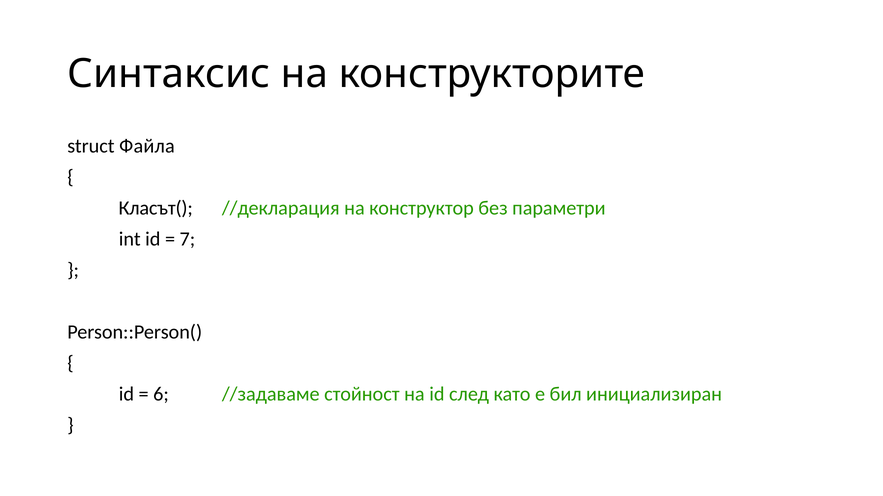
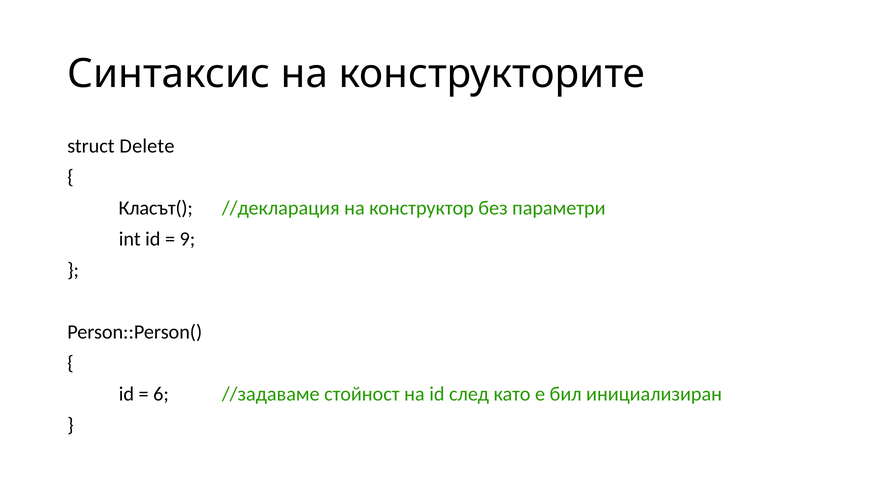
Файла: Файла -> Delete (147, 146)
7: 7 -> 9 (187, 239)
